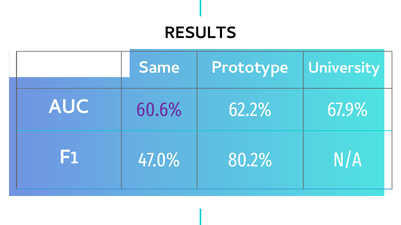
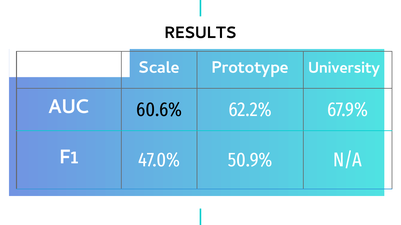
Same: Same -> Scale (159, 68)
60.6% colour: purple -> black (159, 110)
80.2%: 80.2% -> 50.9% (250, 160)
